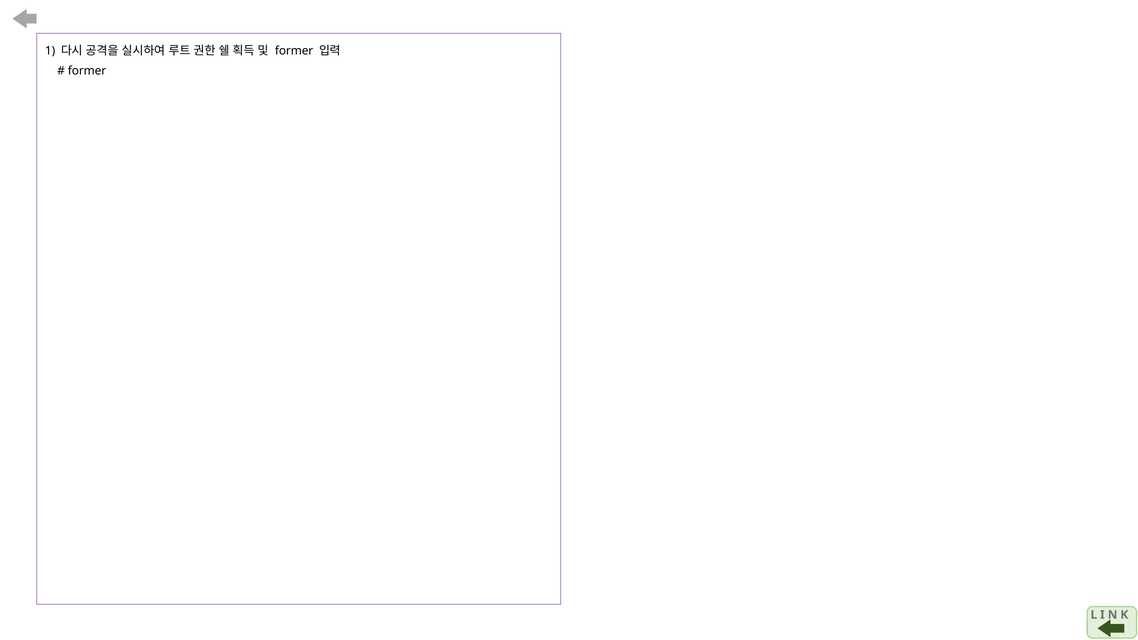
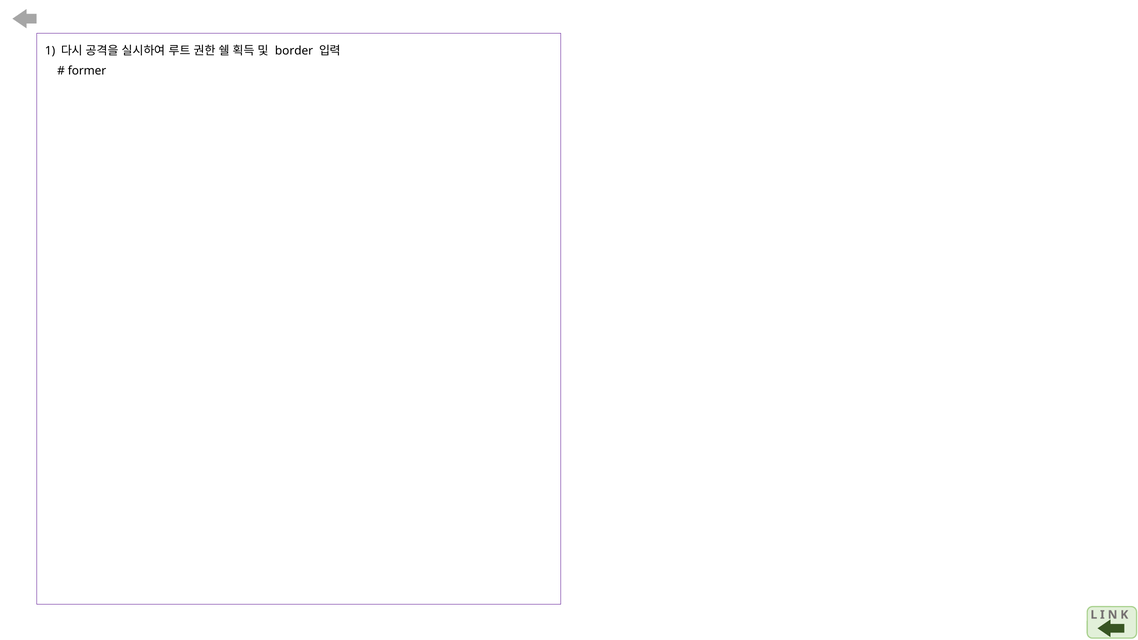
former: former -> border (294, 51)
